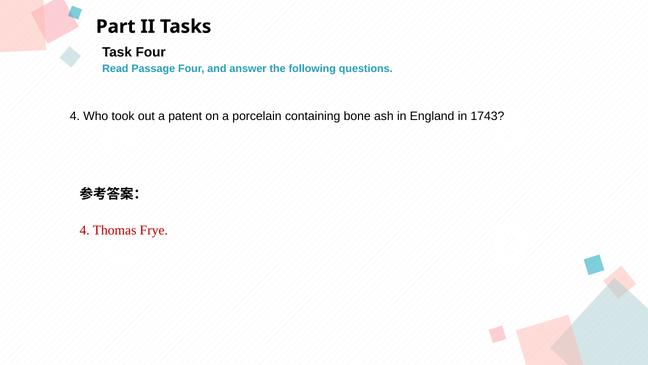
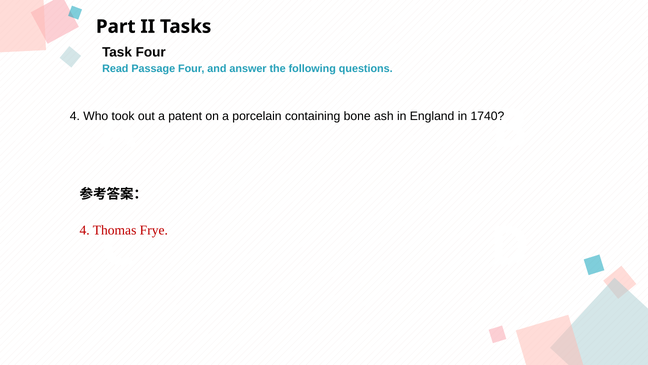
1743: 1743 -> 1740 (487, 116)
